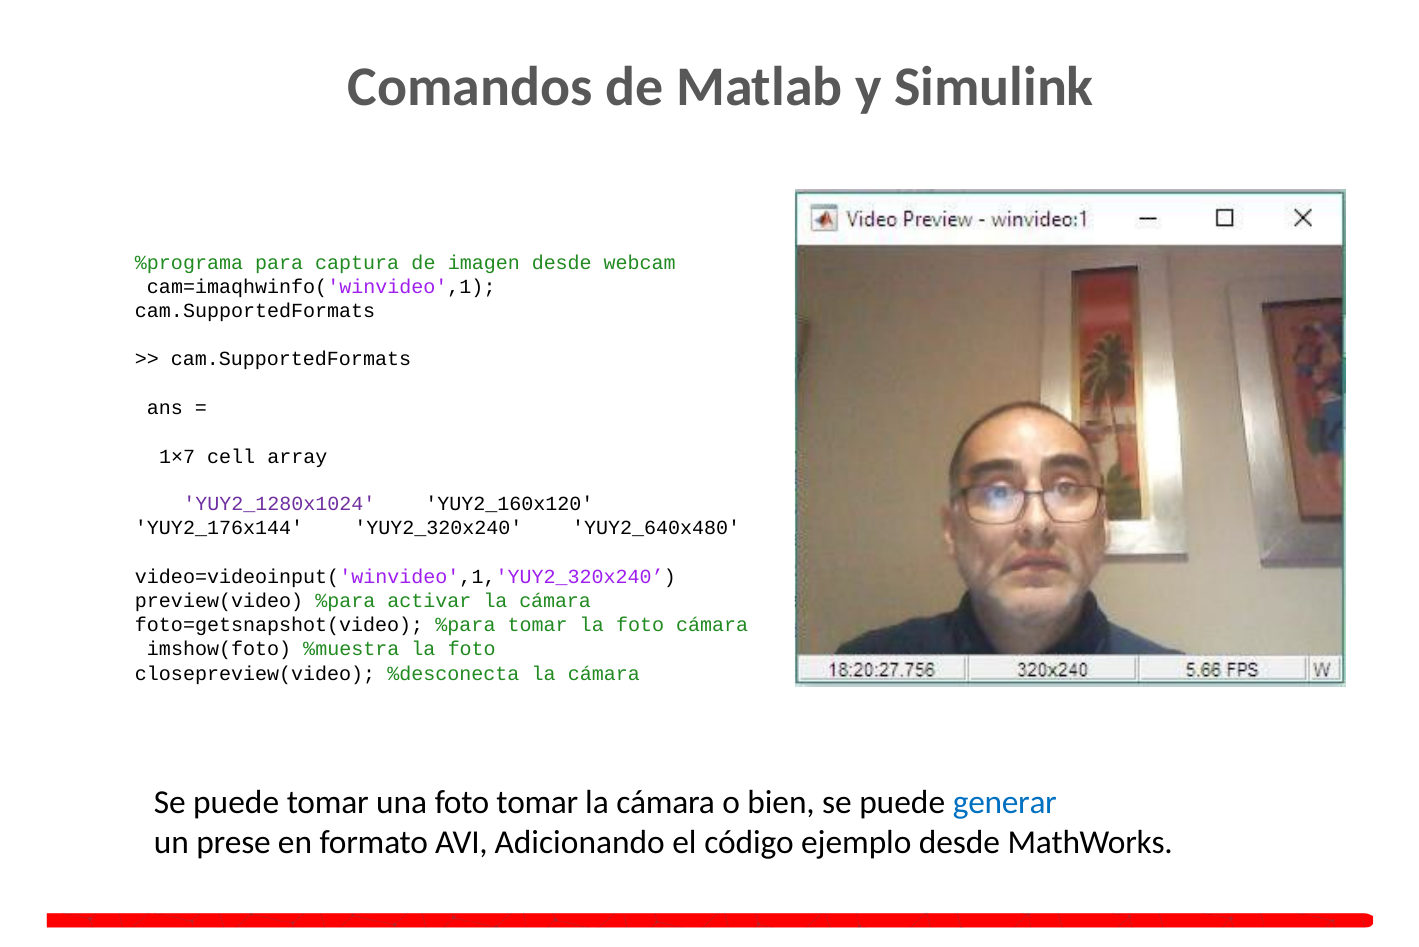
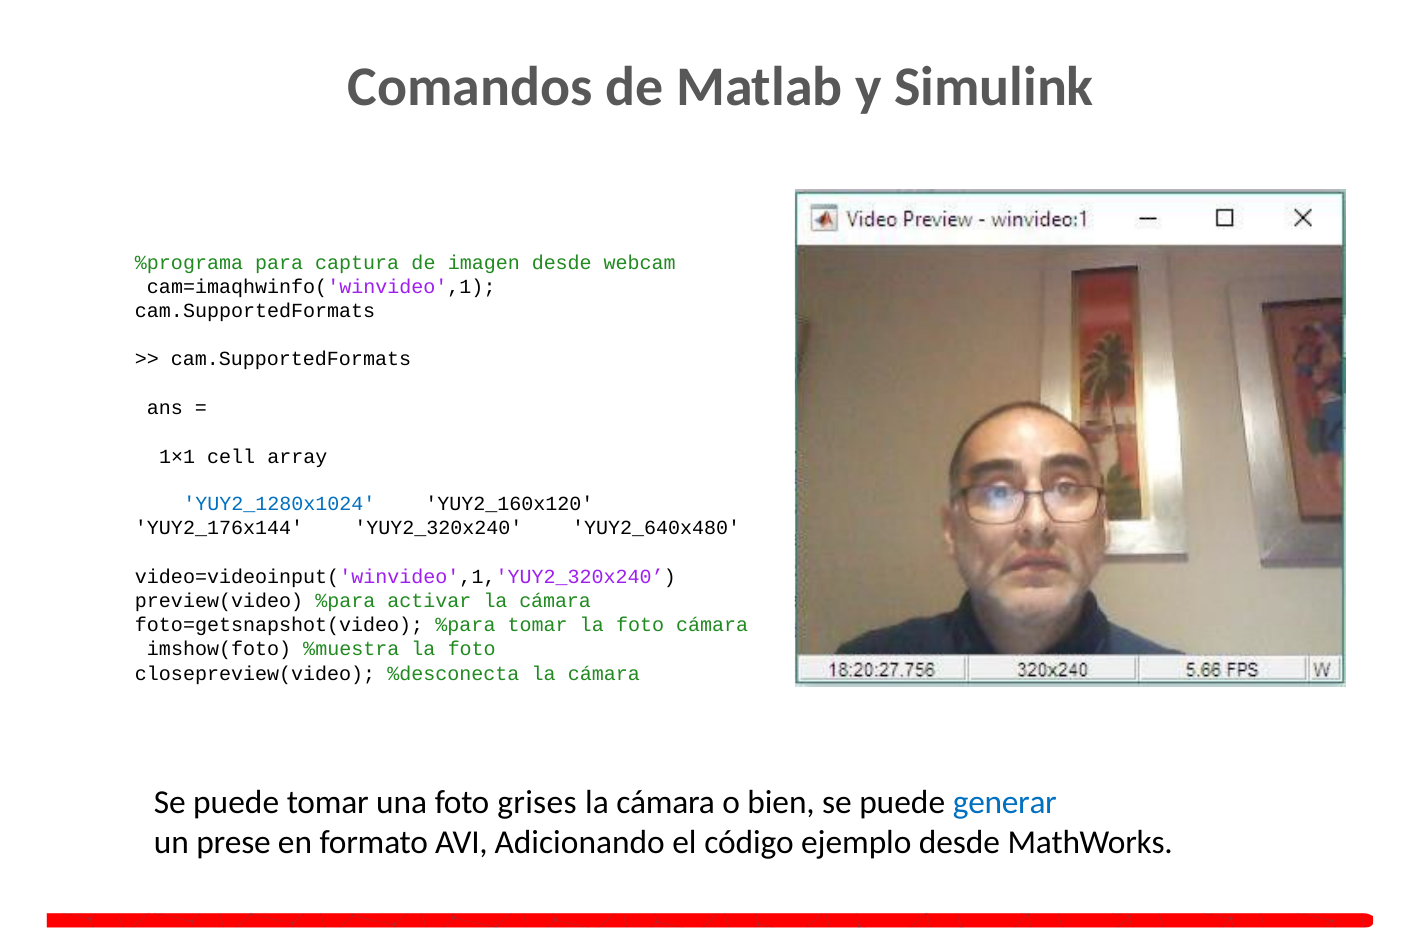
1×7: 1×7 -> 1×1 (177, 457)
YUY2_1280x1024 colour: purple -> blue (279, 503)
foto tomar: tomar -> grises (537, 802)
